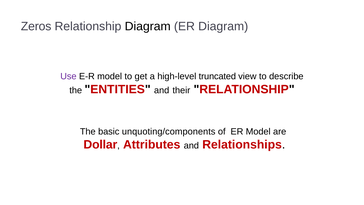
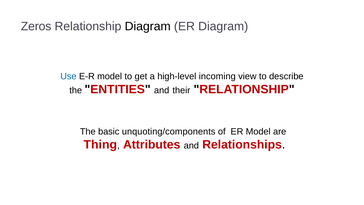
Use colour: purple -> blue (68, 76)
truncated: truncated -> incoming (217, 76)
Dollar: Dollar -> Thing (100, 144)
